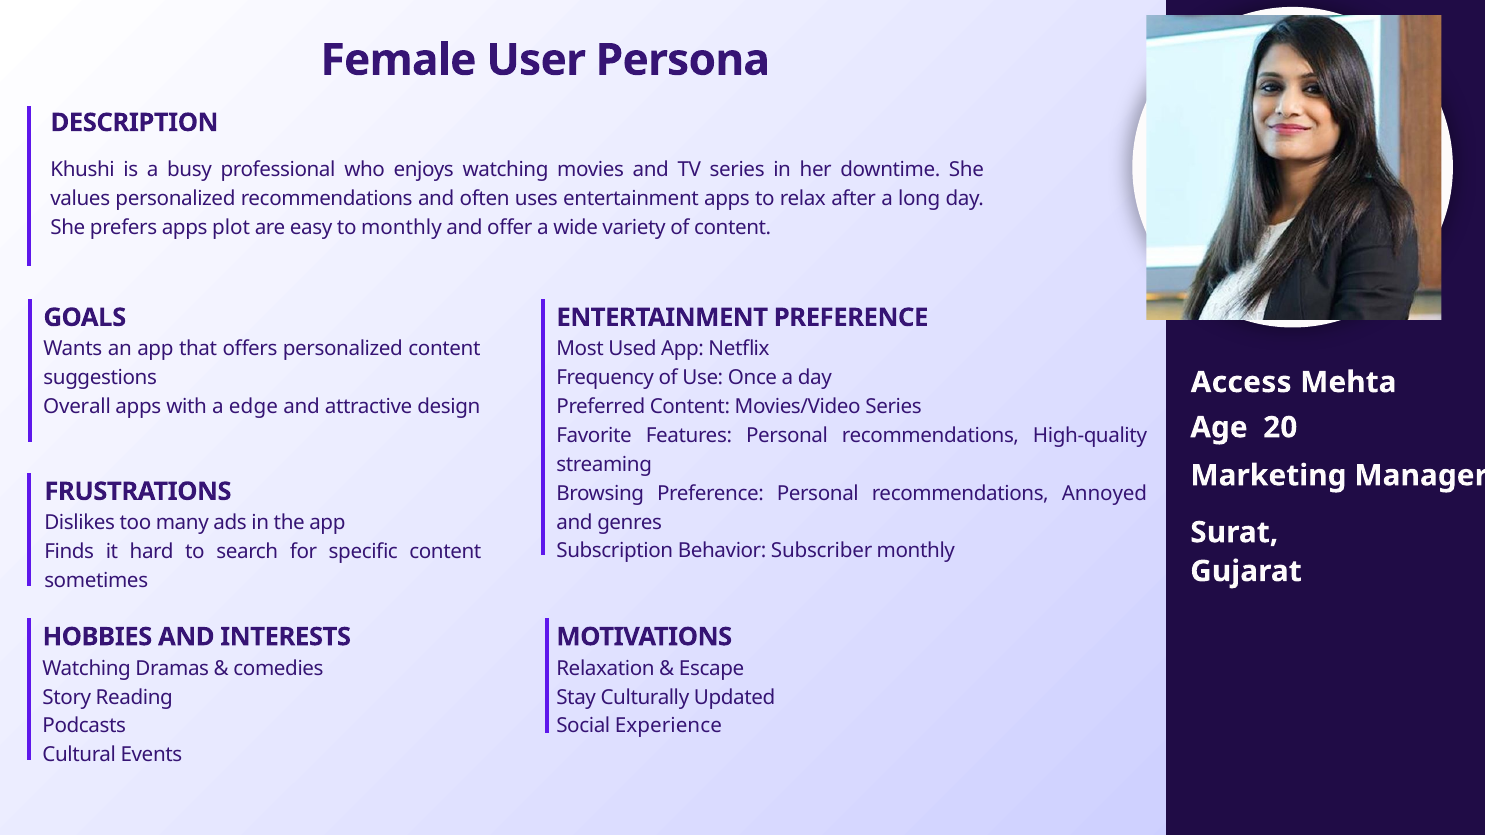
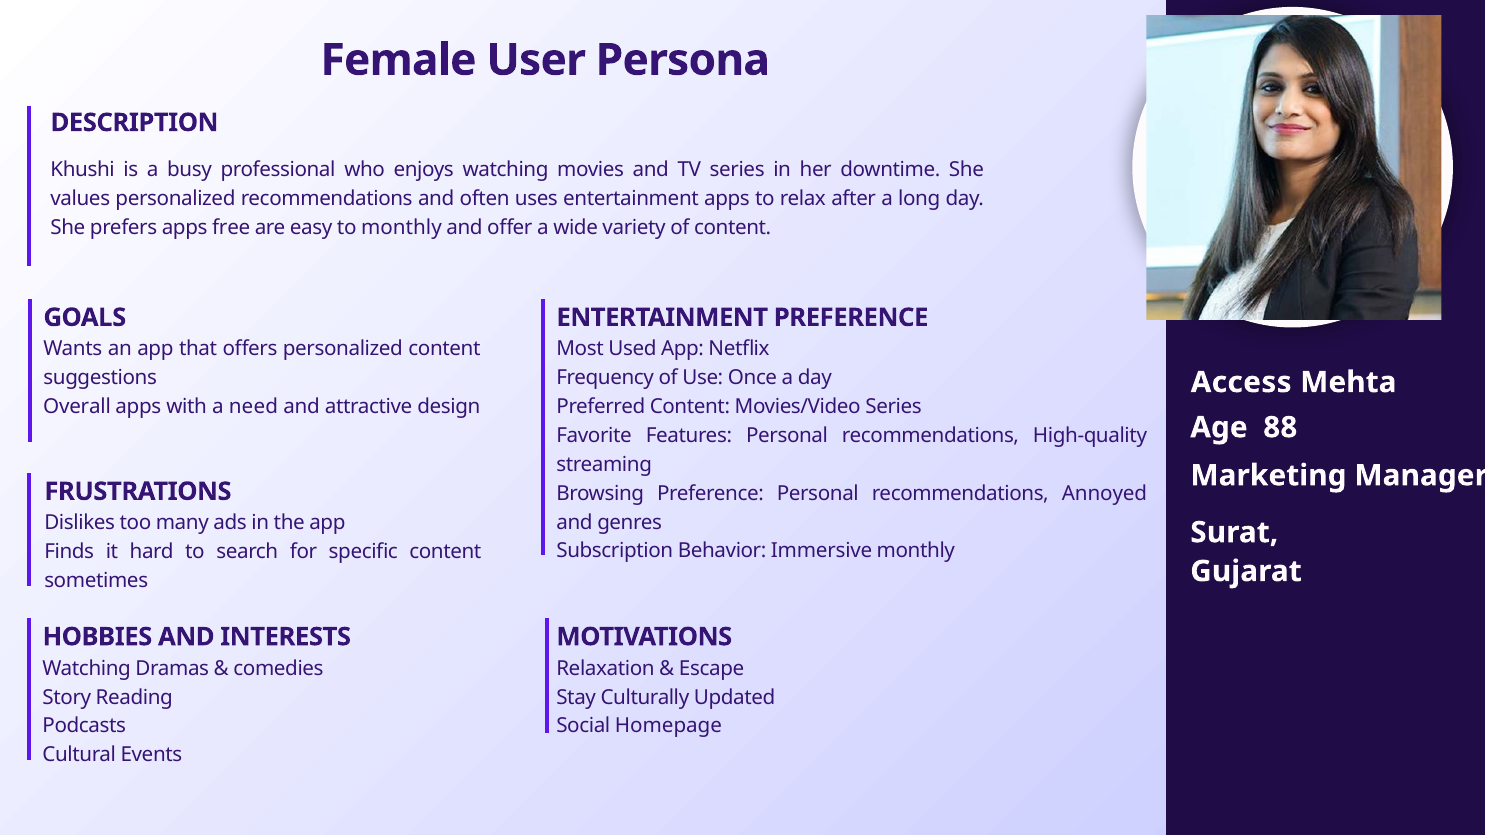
plot: plot -> free (231, 227)
edge: edge -> need (253, 407)
20: 20 -> 88 (1280, 428)
Subscriber: Subscriber -> Immersive (822, 551)
Experience: Experience -> Homepage (668, 726)
